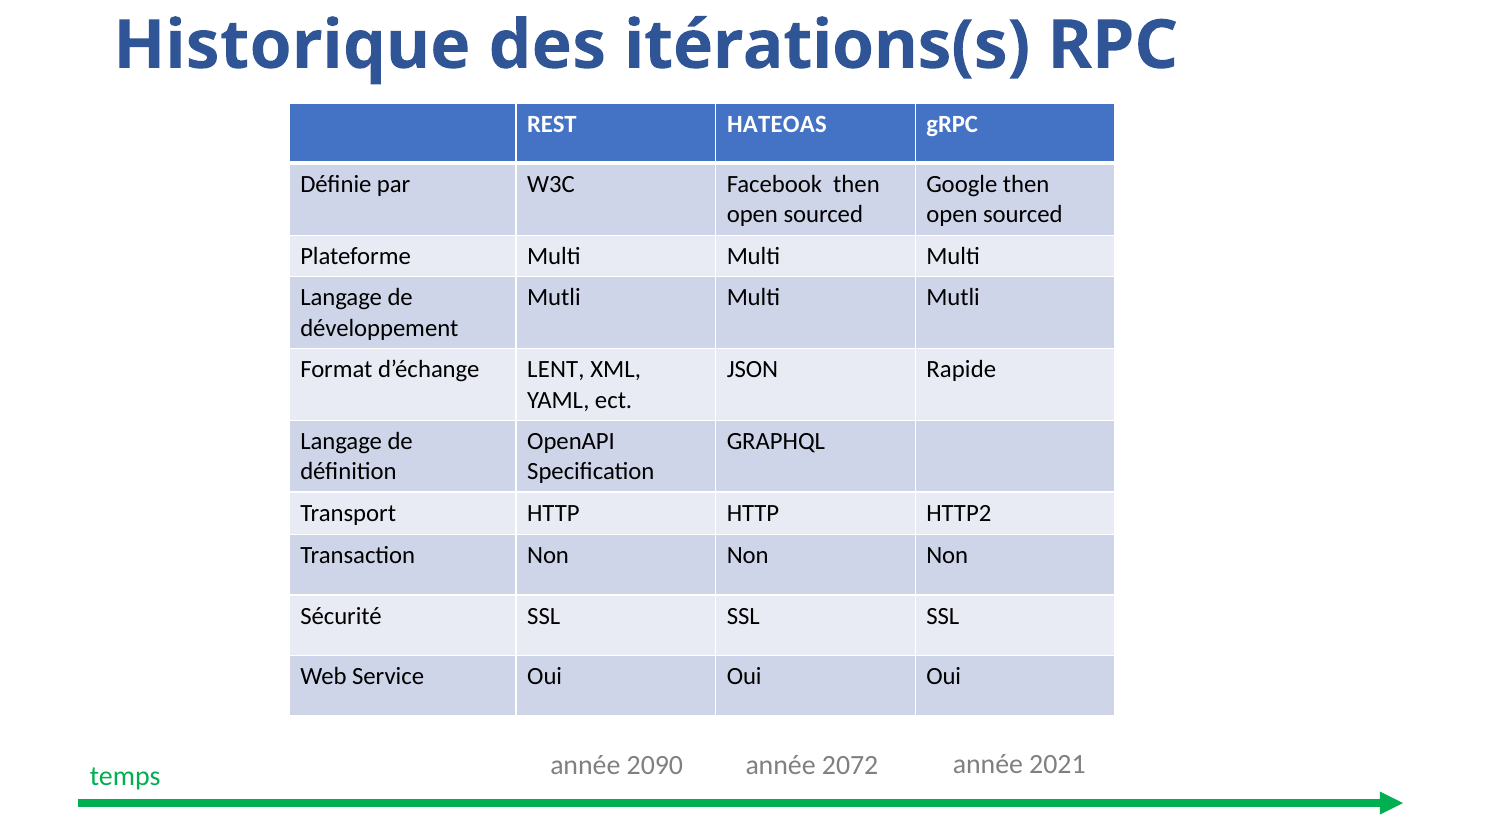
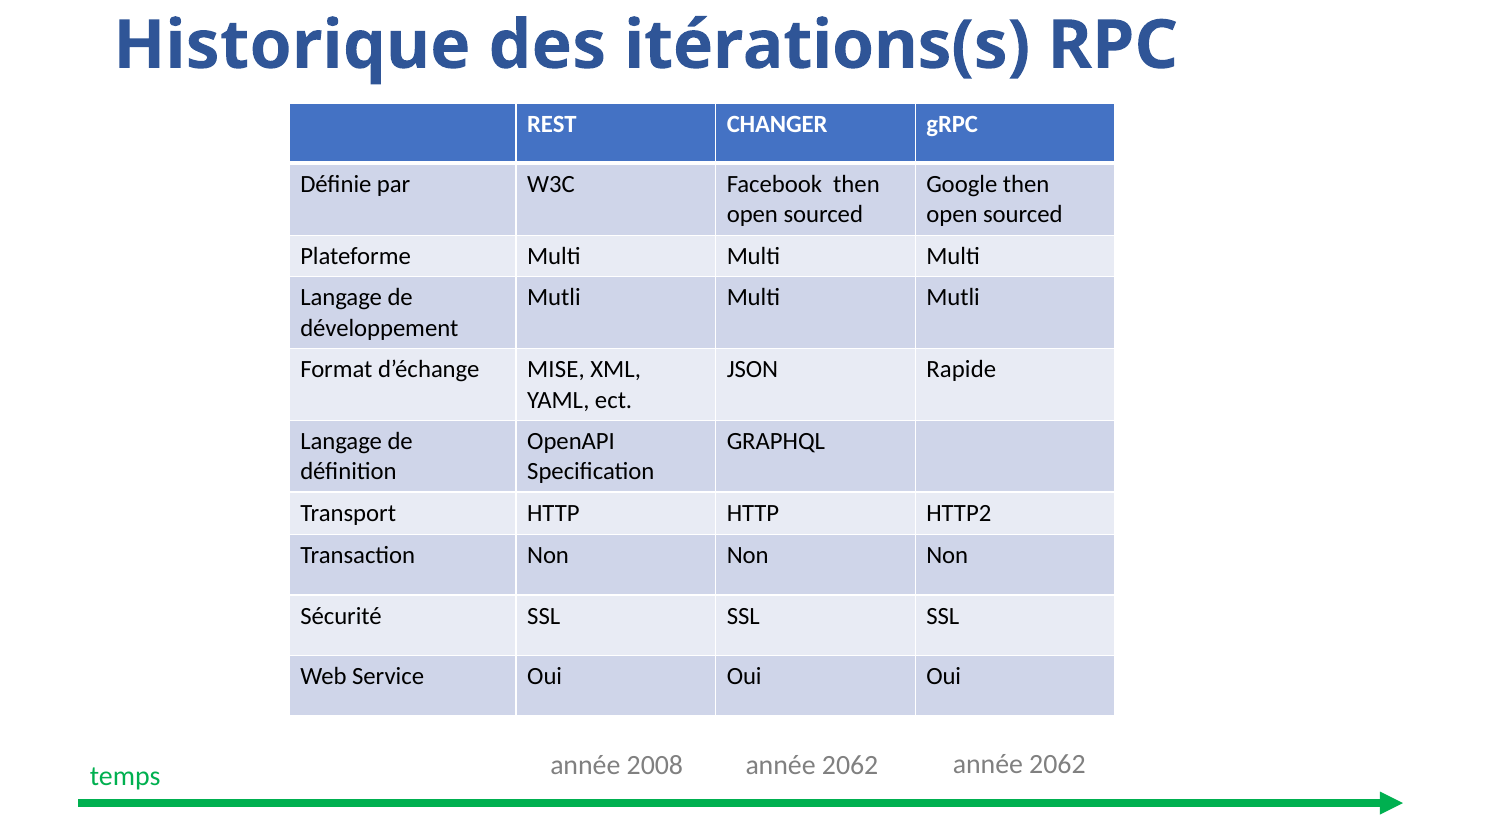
HATEOAS: HATEOAS -> CHANGER (777, 125)
LENT: LENT -> MISE (556, 370)
2090: 2090 -> 2008 (655, 765)
2072: 2072 -> 2062 (850, 765)
temps année 2021: 2021 -> 2062 (1057, 764)
